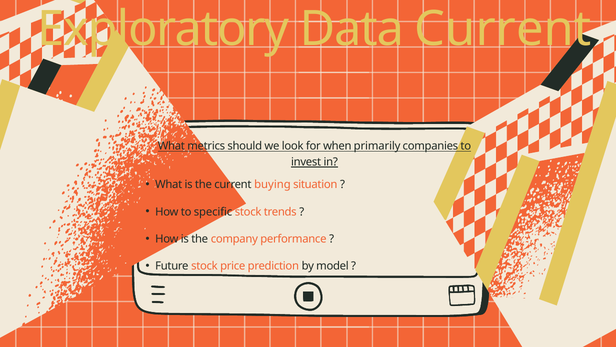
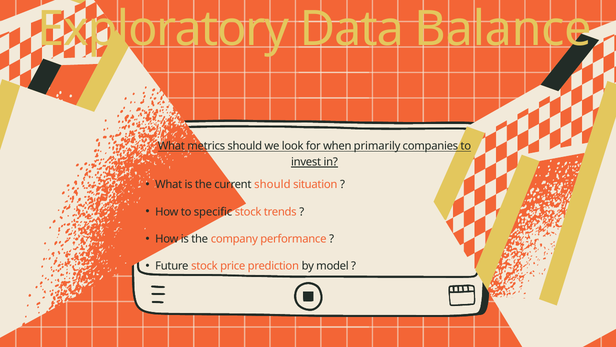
Data Current: Current -> Balance (503, 29)
current buying: buying -> should (272, 184)
